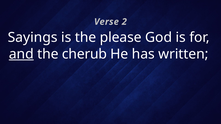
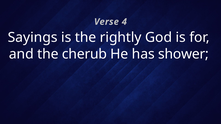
2: 2 -> 4 (124, 22)
please: please -> rightly (121, 38)
and underline: present -> none (21, 54)
written: written -> shower (183, 54)
